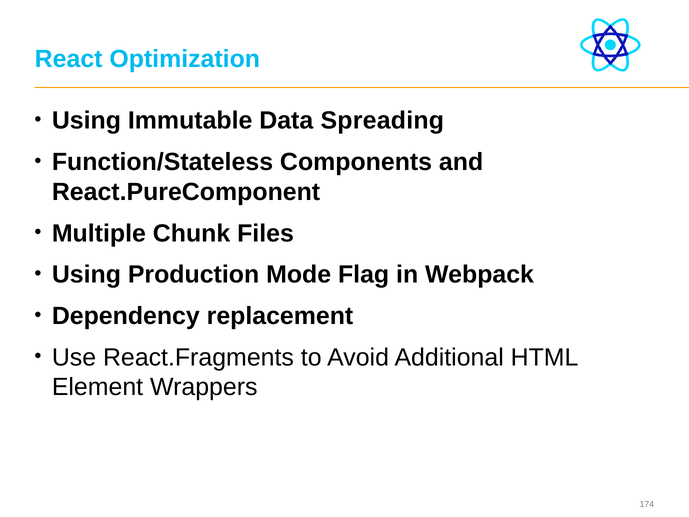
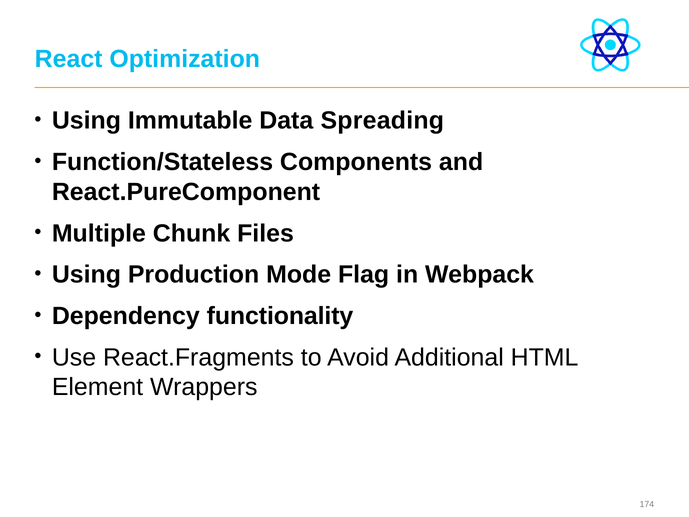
replacement: replacement -> functionality (280, 316)
